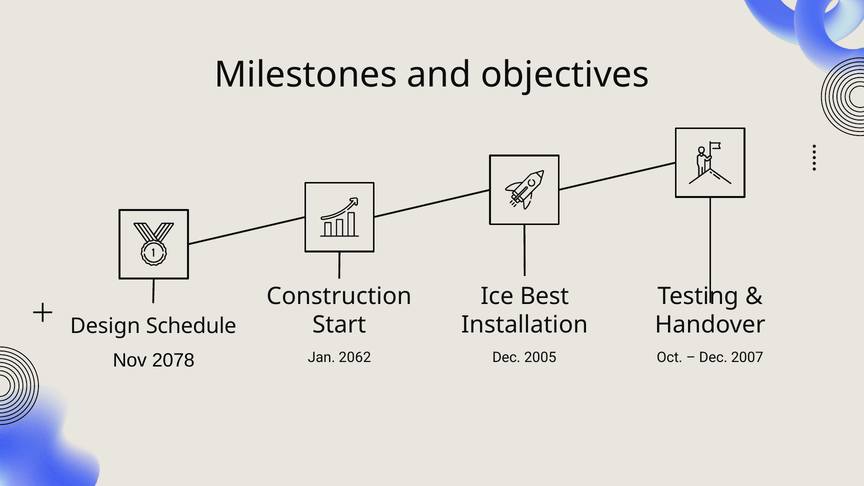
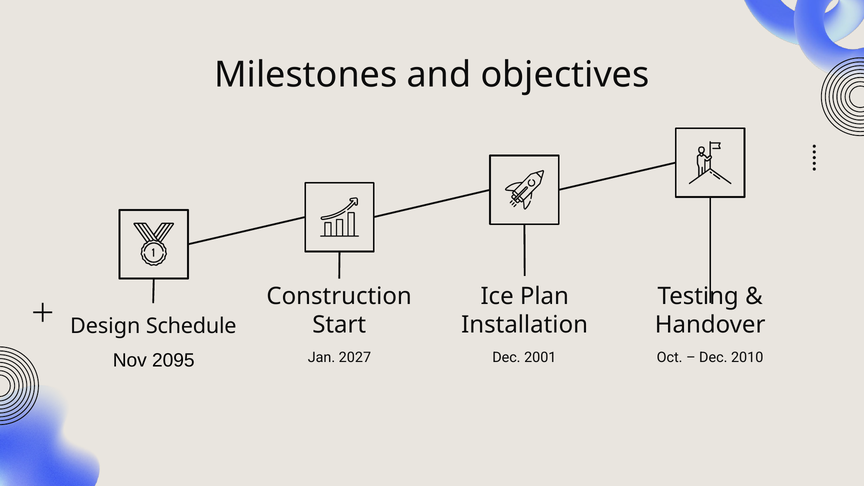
Best: Best -> Plan (544, 296)
2078: 2078 -> 2095 (173, 361)
2062: 2062 -> 2027 (355, 357)
2005: 2005 -> 2001 (540, 357)
2007: 2007 -> 2010 (747, 357)
